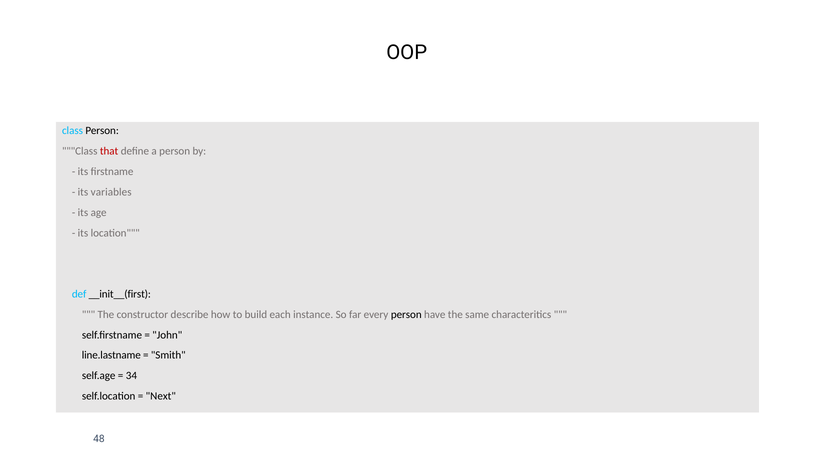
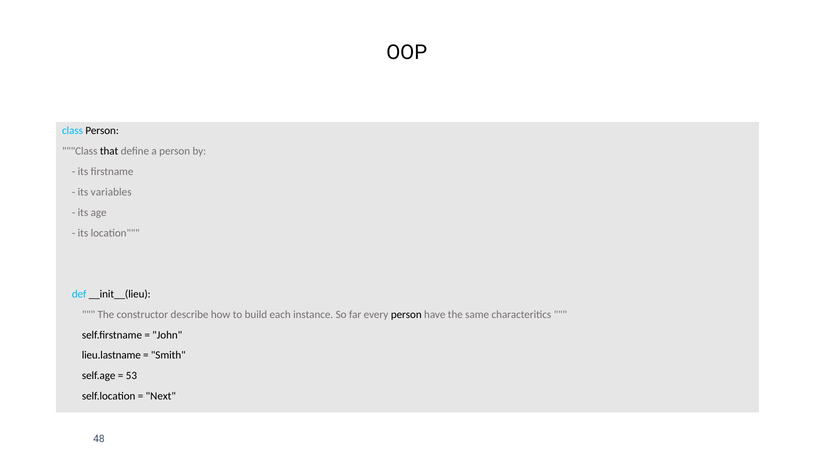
that colour: red -> black (109, 151)
__init__(first: __init__(first -> __init__(lieu (120, 294)
line.lastname: line.lastname -> lieu.lastname (111, 356)
34: 34 -> 53 (131, 376)
